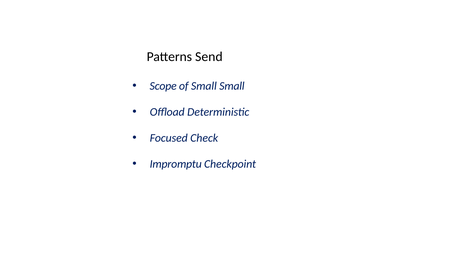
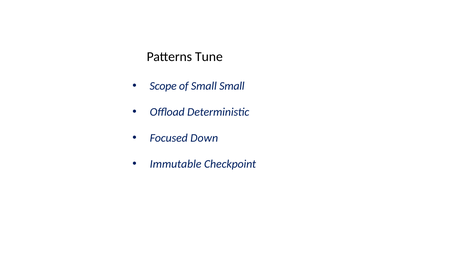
Send: Send -> Tune (209, 57)
Check: Check -> Down (204, 138)
Impromptu: Impromptu -> Immutable (176, 164)
